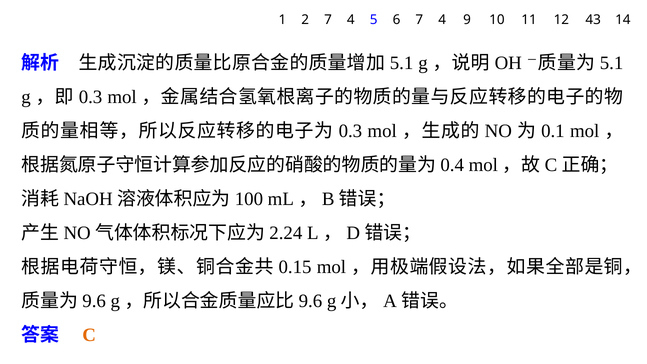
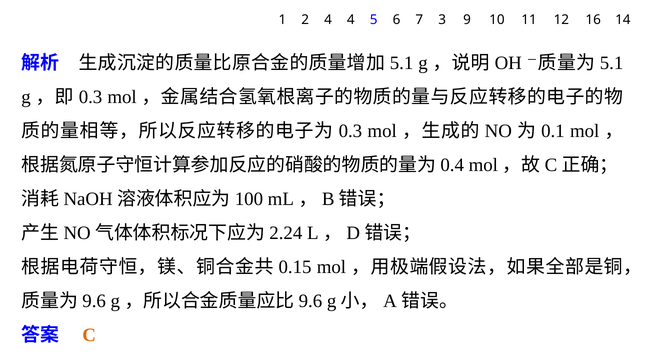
2 7: 7 -> 4 (328, 20)
6 7 4: 4 -> 3 (442, 20)
43: 43 -> 16 (593, 20)
